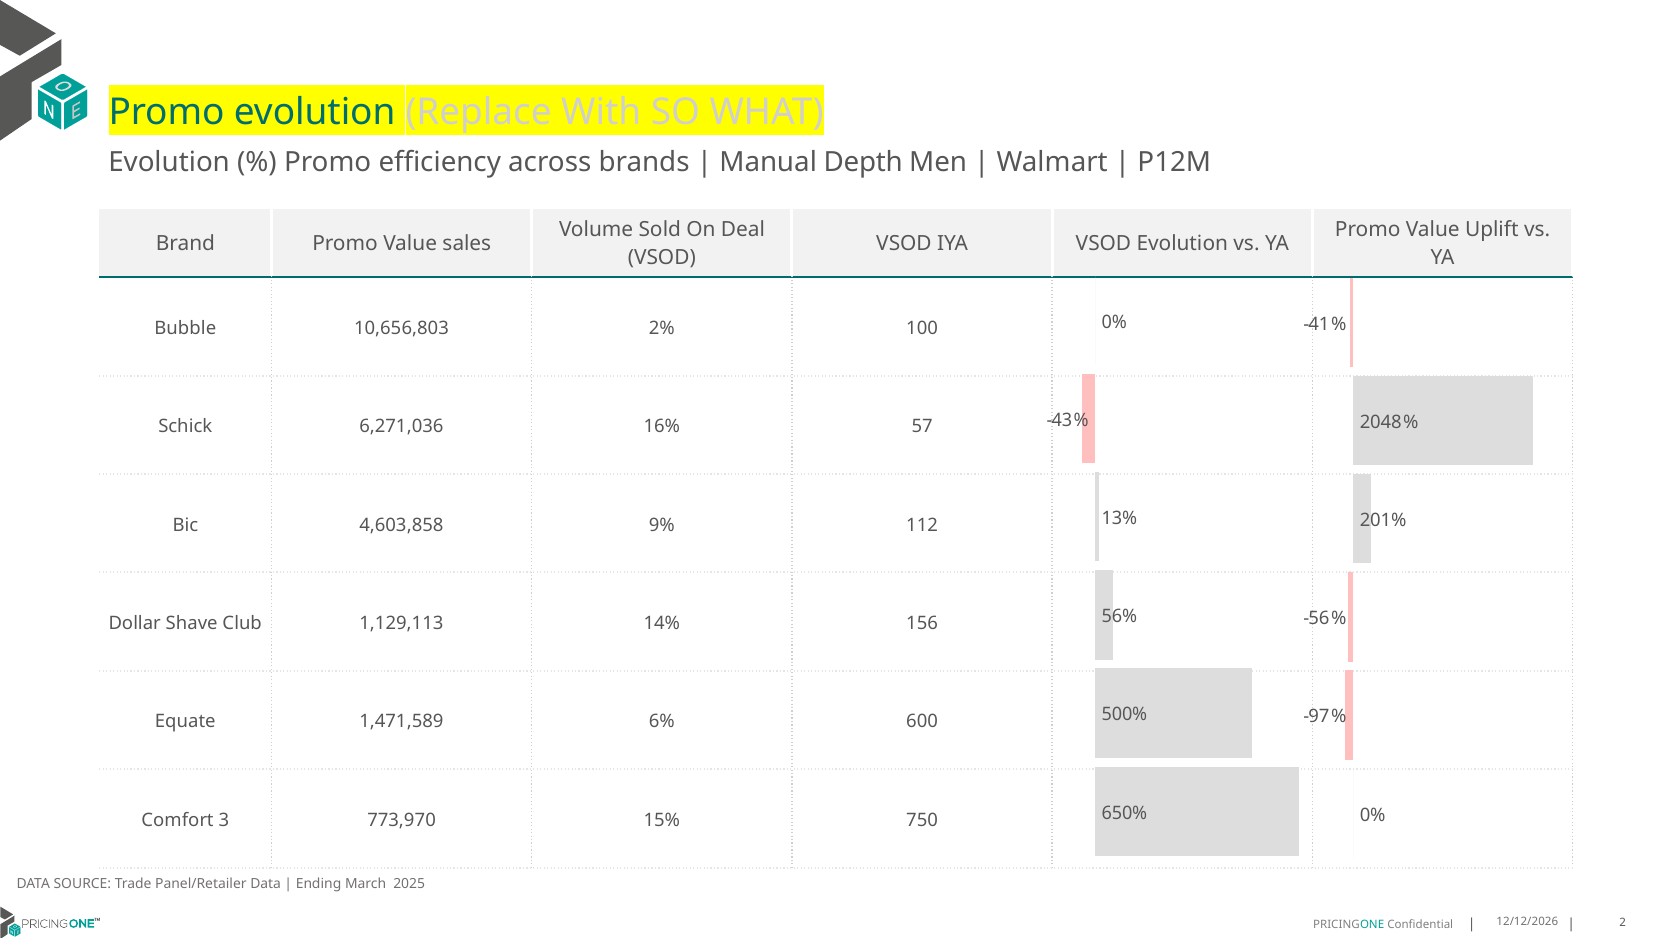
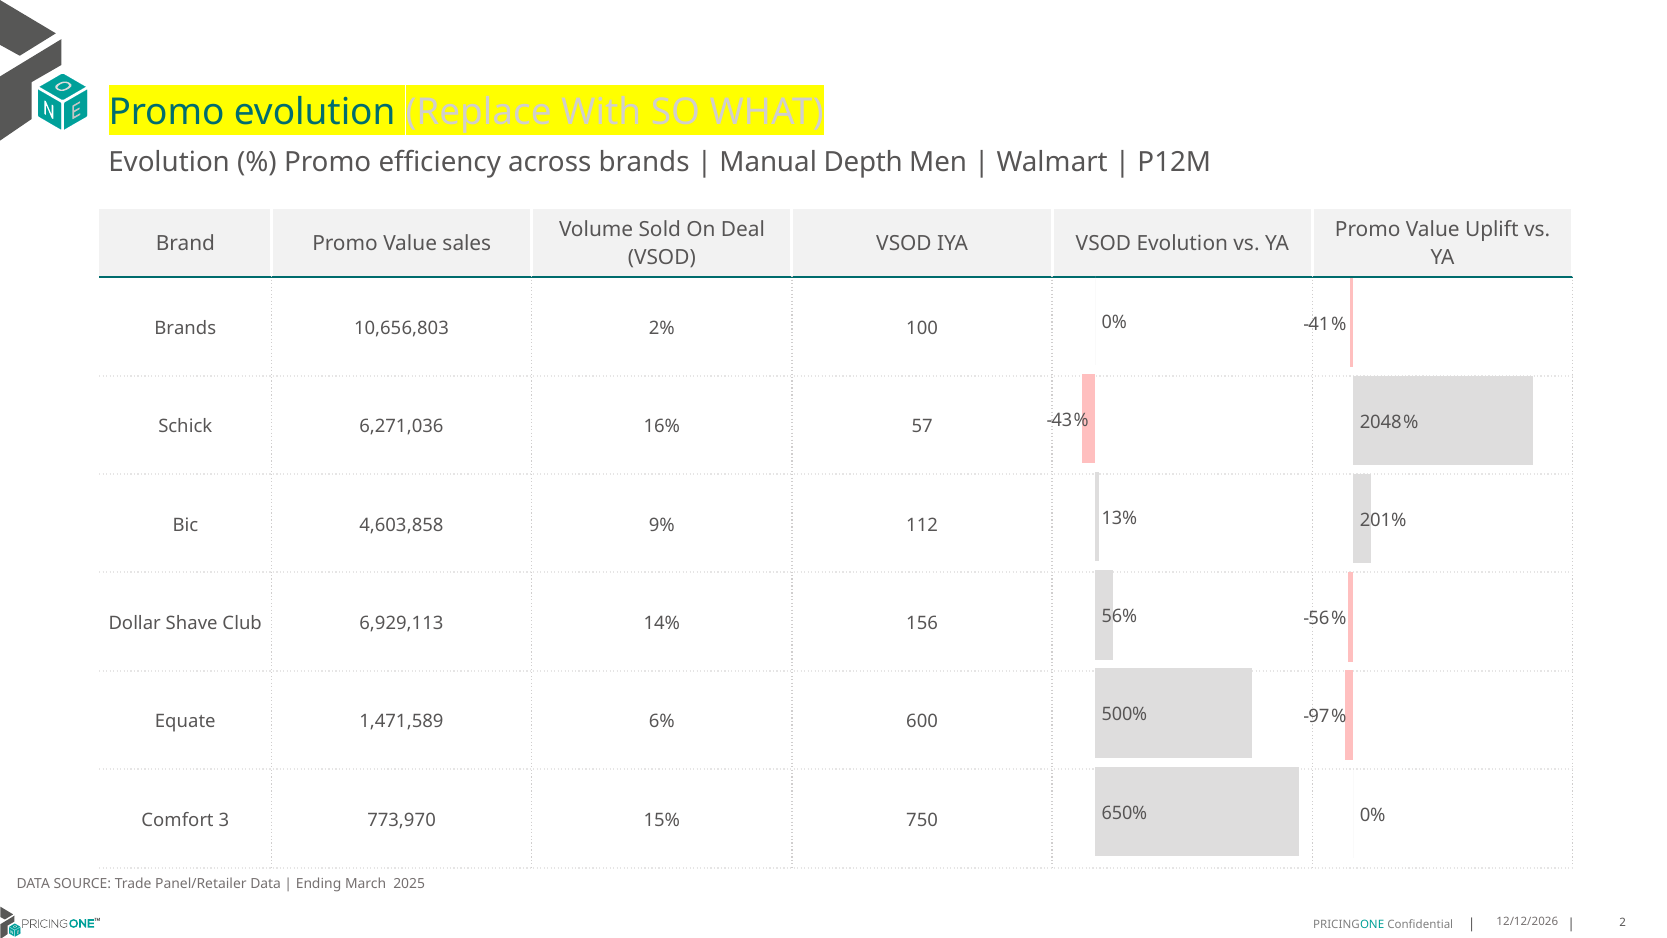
Bubble: Bubble -> Brands (185, 328)
1,129,113: 1,129,113 -> 6,929,113 (401, 623)
